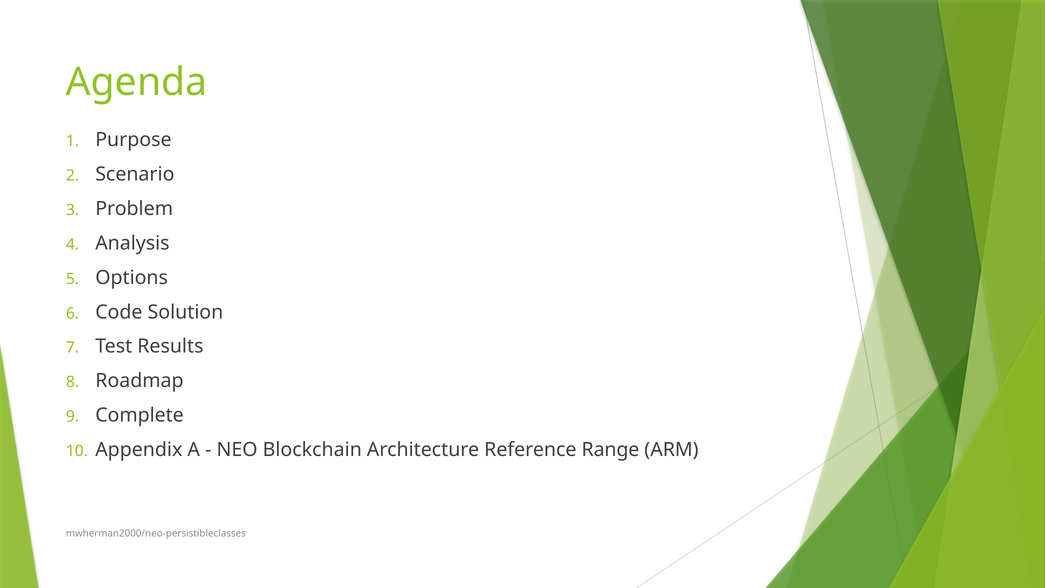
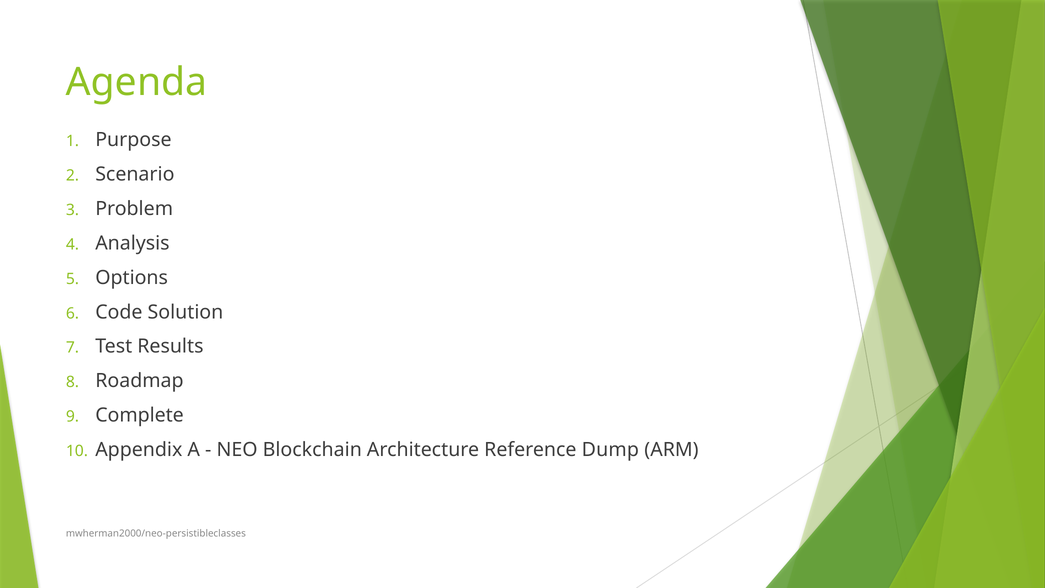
Range: Range -> Dump (610, 450)
